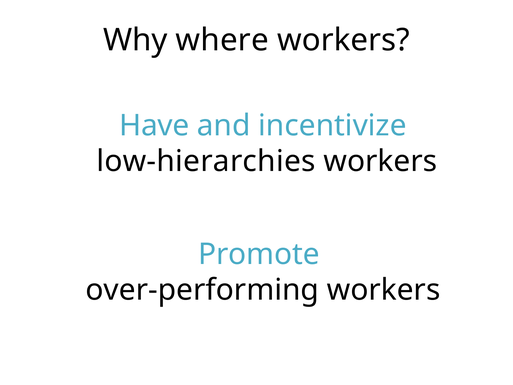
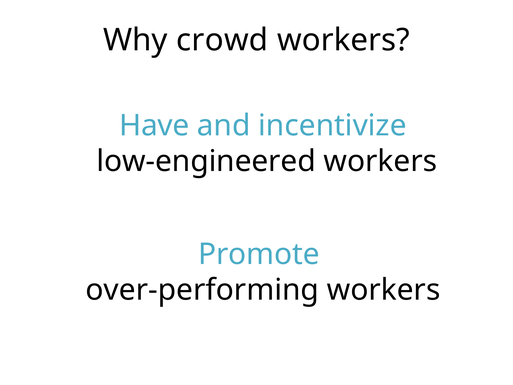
where: where -> crowd (222, 40)
low-hierarchies: low-hierarchies -> low-engineered (206, 161)
